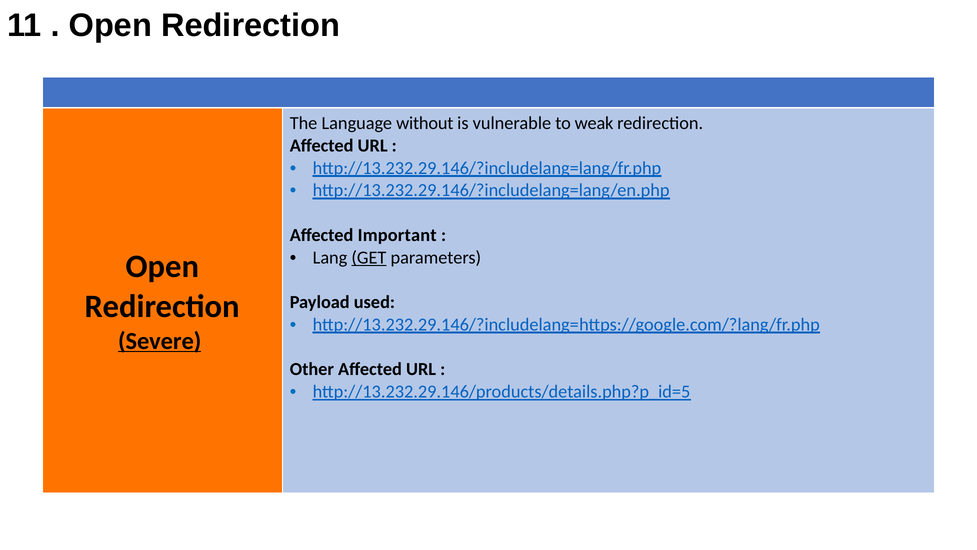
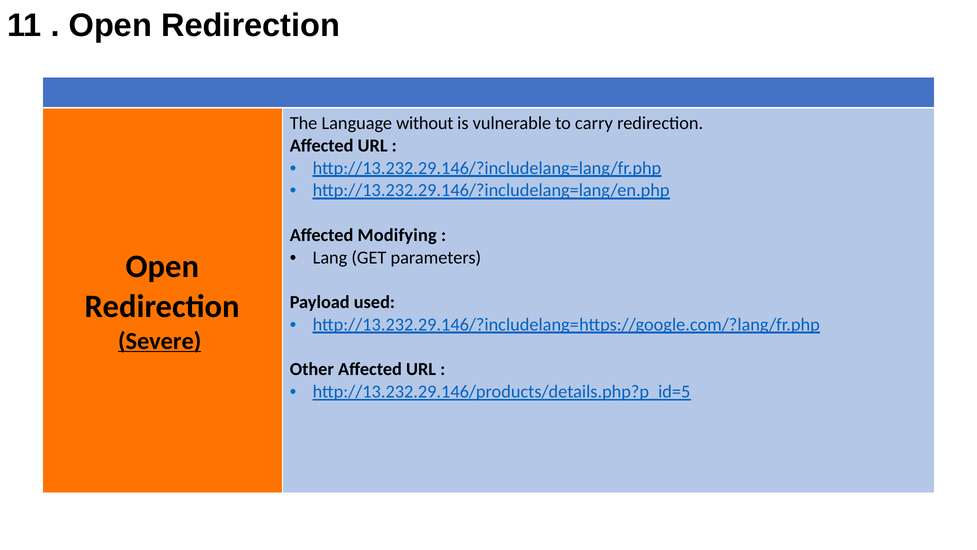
weak: weak -> carry (594, 123)
Important: Important -> Modifying (397, 235)
GET underline: present -> none (369, 257)
